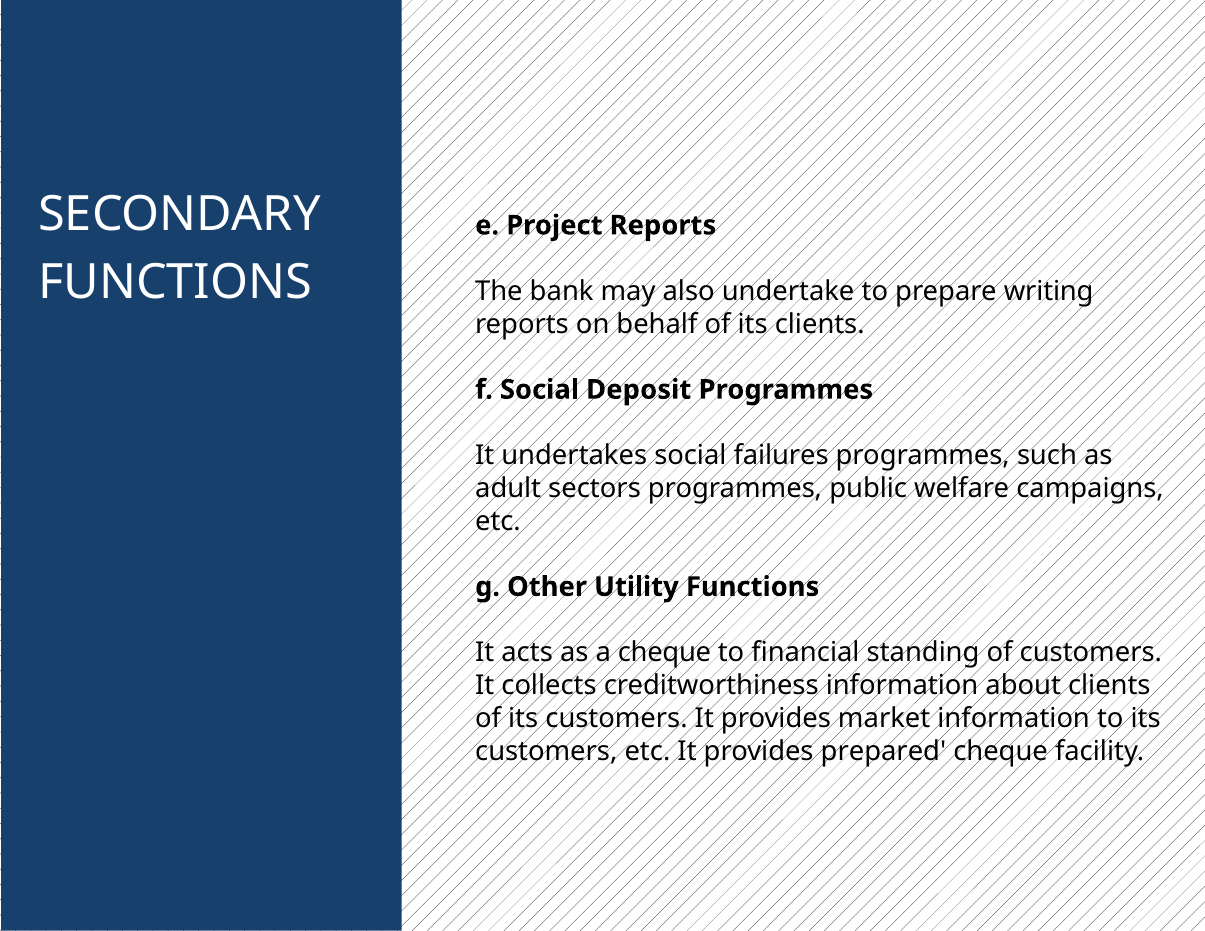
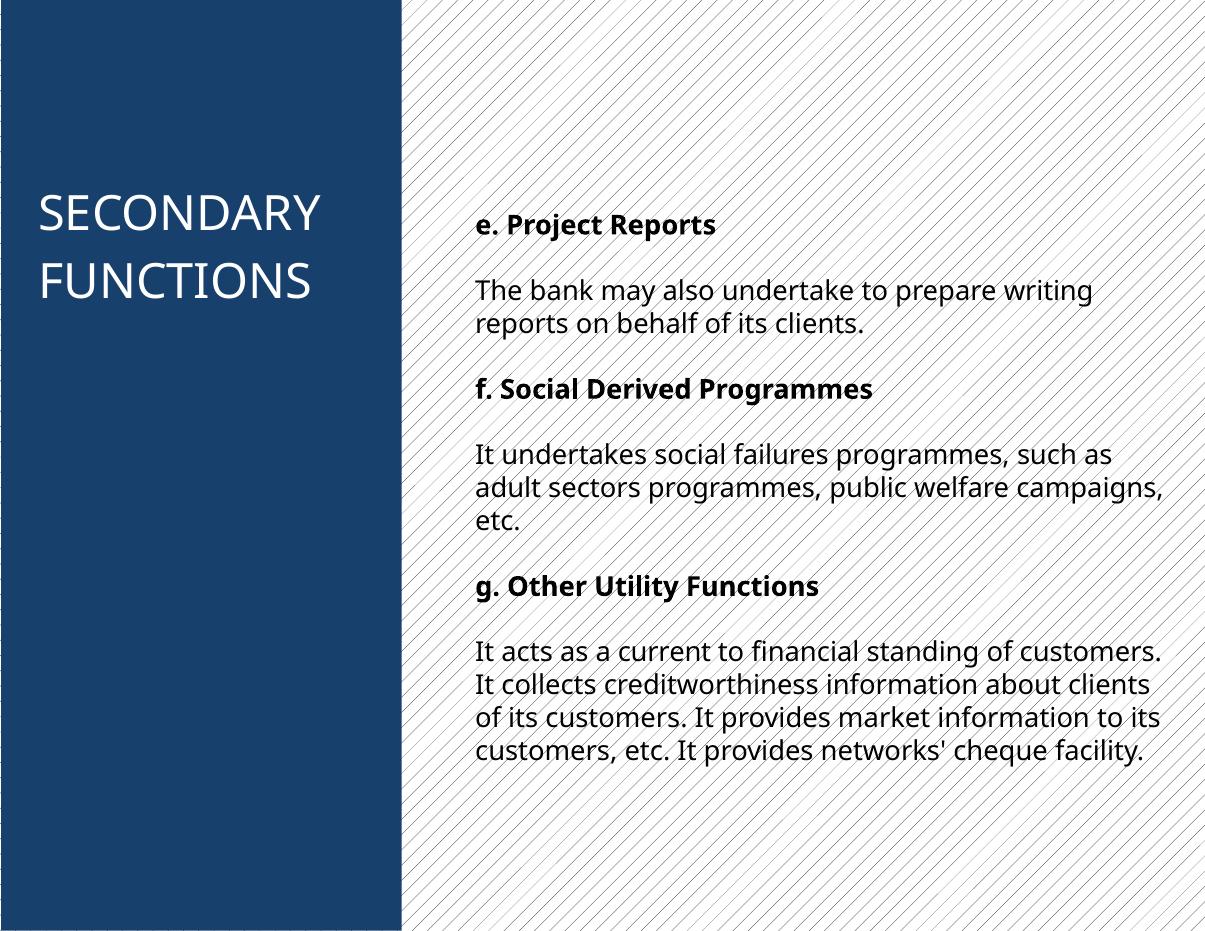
Deposit: Deposit -> Derived (639, 390)
a cheque: cheque -> current (664, 653)
prepared: prepared -> networks (883, 751)
